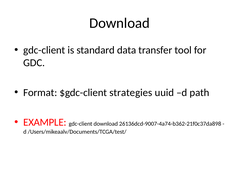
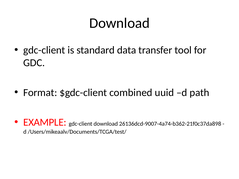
strategies: strategies -> combined (131, 93)
